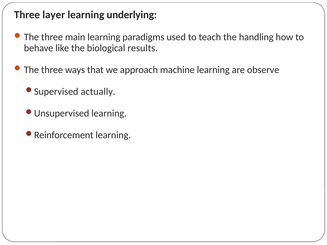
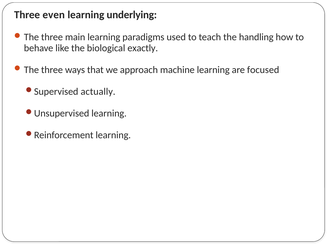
layer: layer -> even (54, 15)
results: results -> exactly (143, 48)
observe: observe -> focused (263, 70)
